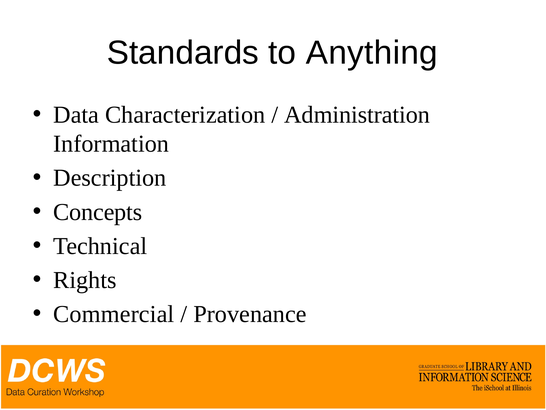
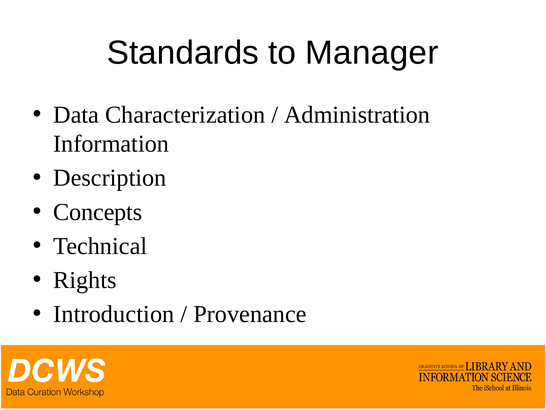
Anything: Anything -> Manager (372, 53)
Commercial: Commercial -> Introduction (114, 314)
